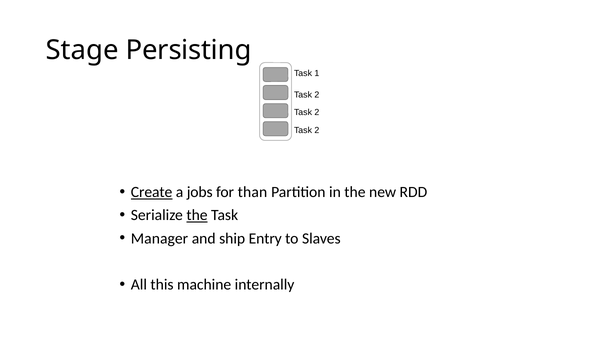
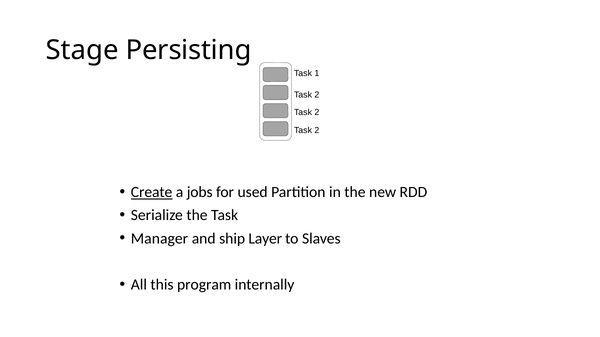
than: than -> used (253, 192)
the underline: present -> none (197, 216)
Entry: Entry -> Layer (265, 239)
machine: machine -> program (204, 285)
